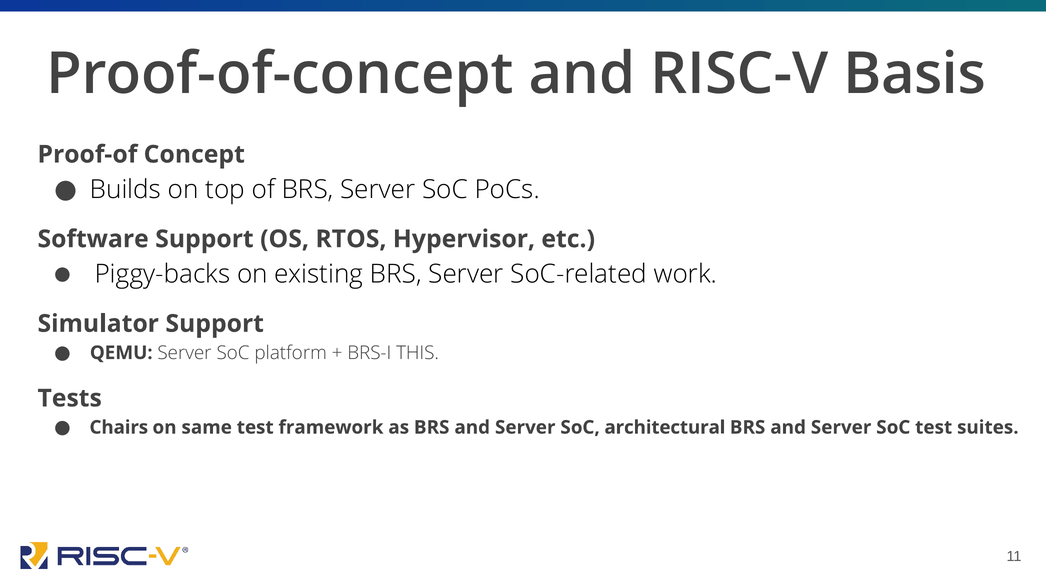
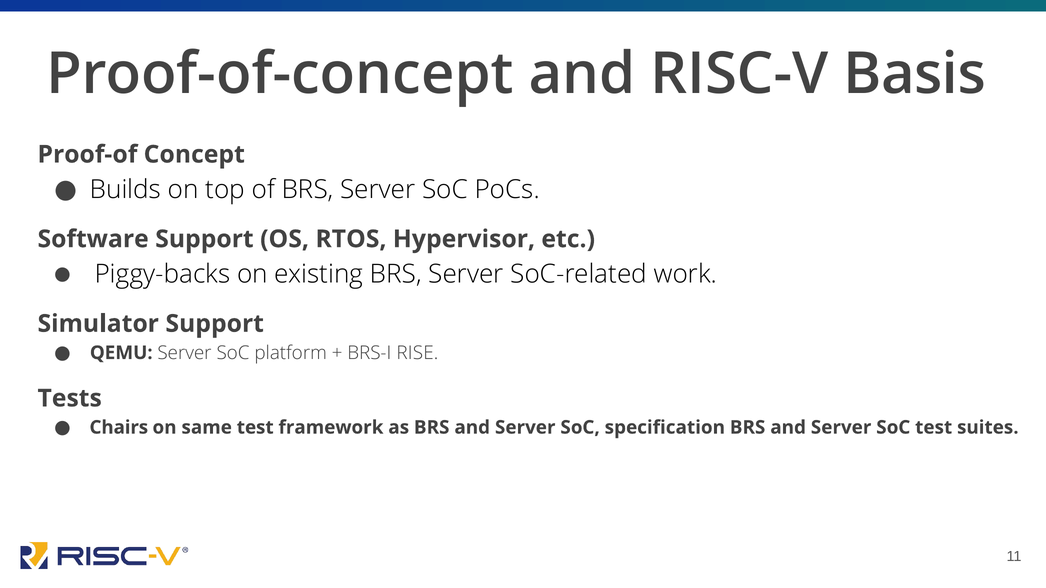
THIS: THIS -> RISE (417, 353)
architectural: architectural -> specification (665, 428)
